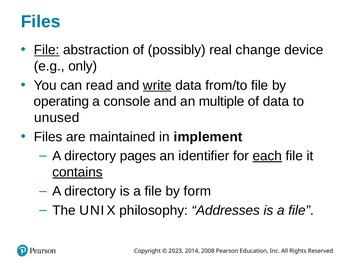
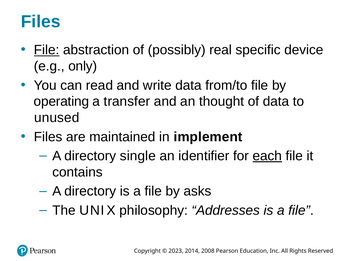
change: change -> specific (258, 50)
write underline: present -> none (157, 85)
console: console -> transfer (127, 102)
multiple: multiple -> thought (222, 102)
pages: pages -> single (138, 156)
contains underline: present -> none (78, 172)
form: form -> asks (198, 191)
